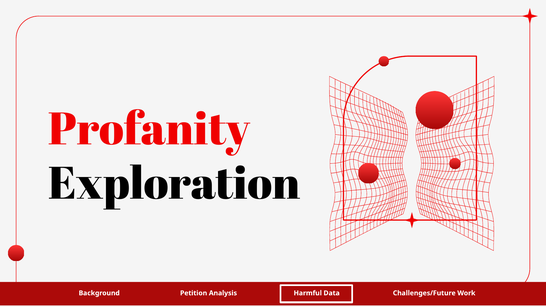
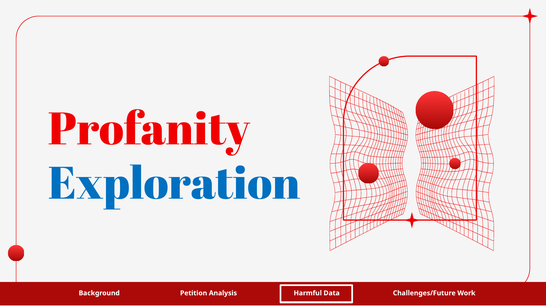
Exploration colour: black -> blue (174, 184)
